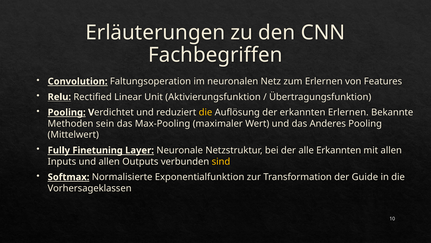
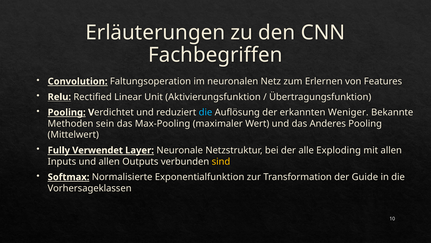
die colour: yellow -> light blue (205, 112)
erkannten Erlernen: Erlernen -> Weniger (348, 112)
Finetuning: Finetuning -> Verwendet (98, 150)
alle Erkannten: Erkannten -> Exploding (339, 150)
